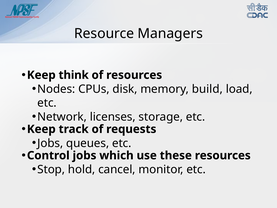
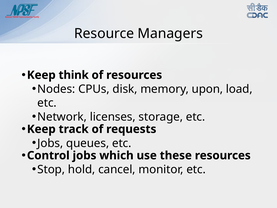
build: build -> upon (207, 89)
